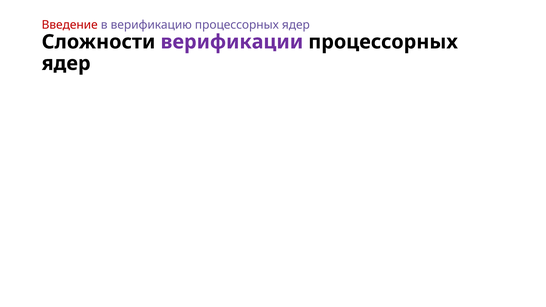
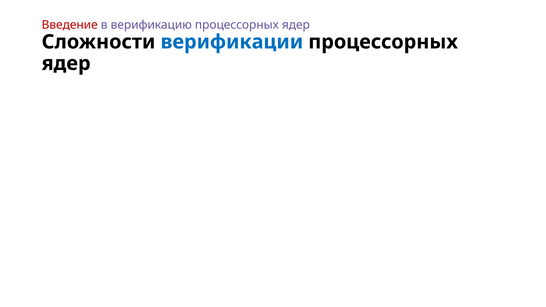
верификации colour: purple -> blue (232, 42)
